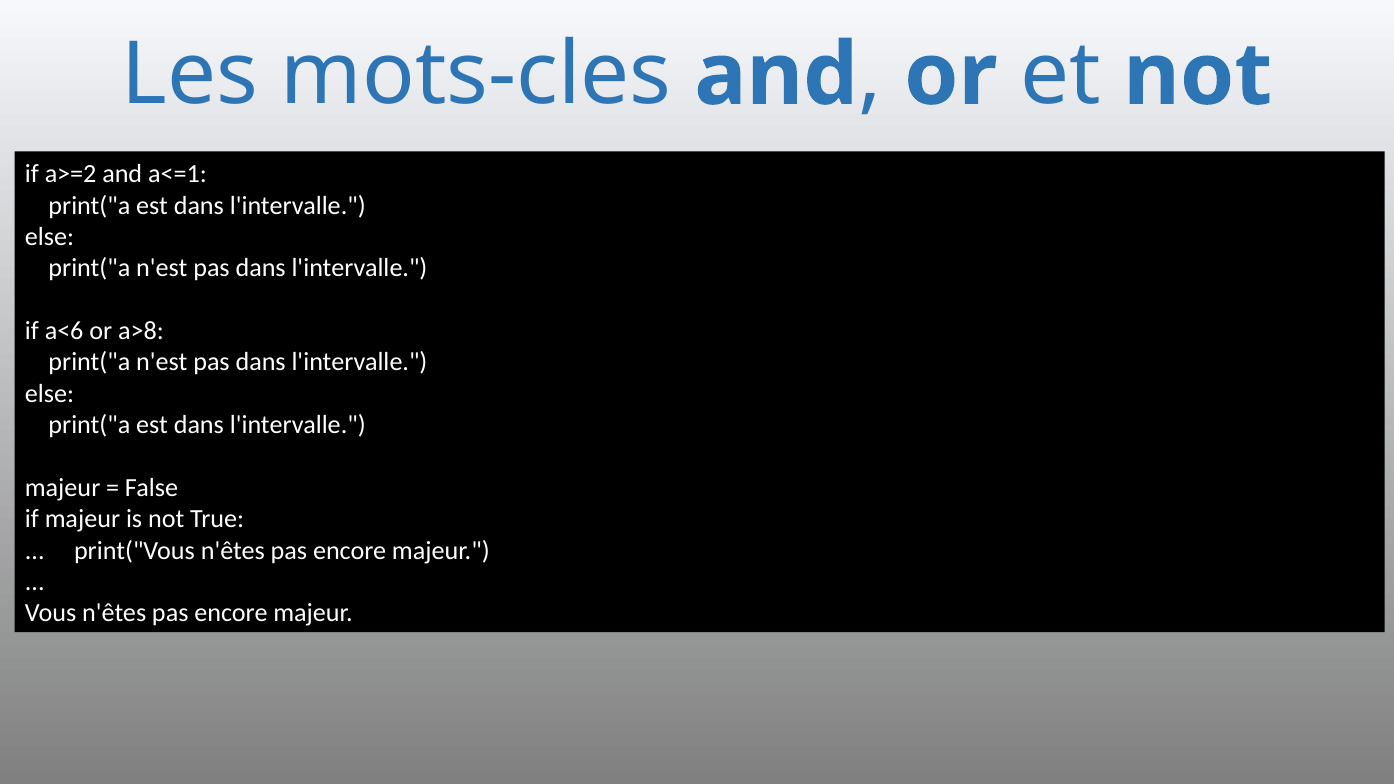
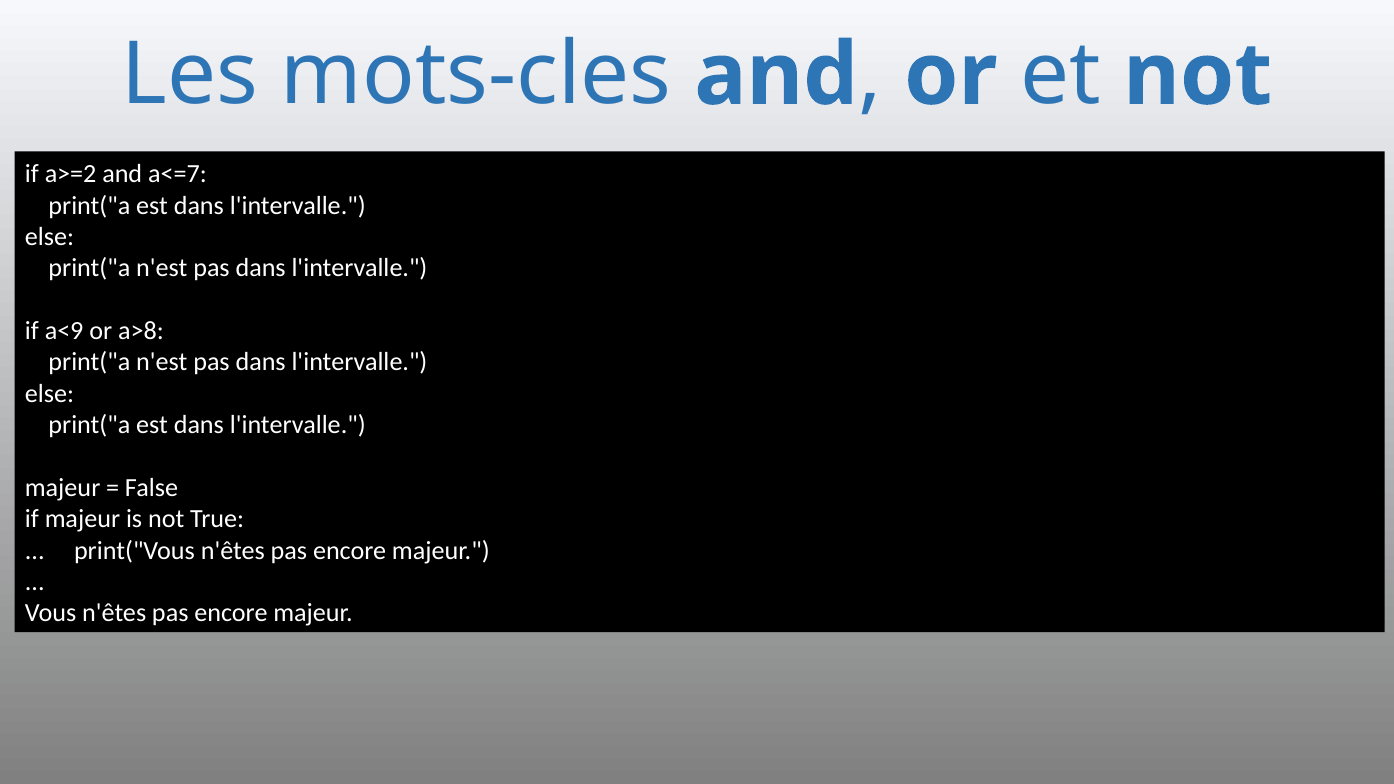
a<=1: a<=1 -> a<=7 (177, 174)
a<6: a<6 -> a<9 (64, 331)
